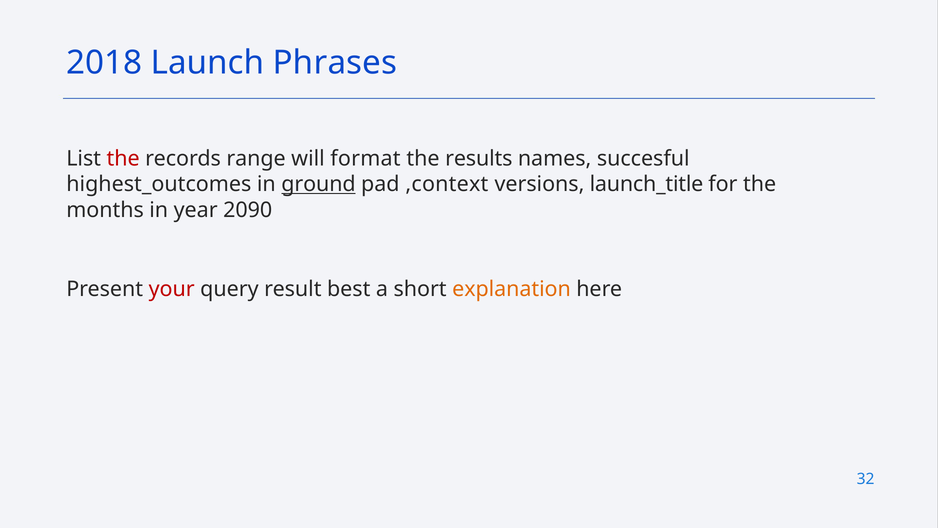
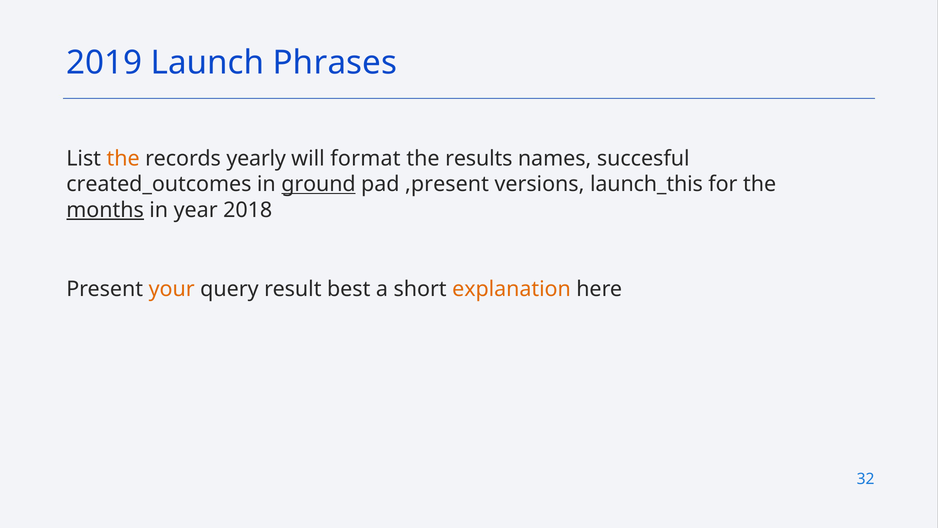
2018: 2018 -> 2019 (104, 63)
the colour: red -> orange (123, 158)
range: range -> yearly (256, 158)
highest_outcomes: highest_outcomes -> created_outcomes (159, 184)
,context: ,context -> ,present (447, 184)
launch_title: launch_title -> launch_this (646, 184)
months underline: none -> present (105, 210)
2090: 2090 -> 2018 (248, 210)
your colour: red -> orange (172, 289)
